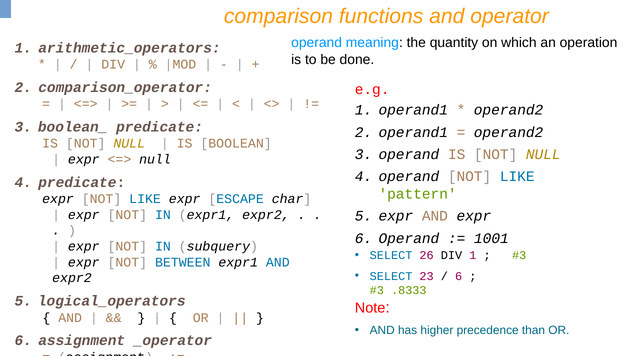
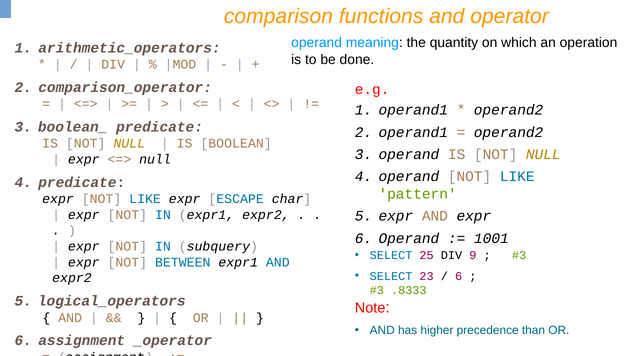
26: 26 -> 25 (427, 256)
DIV 1: 1 -> 9 (473, 256)
